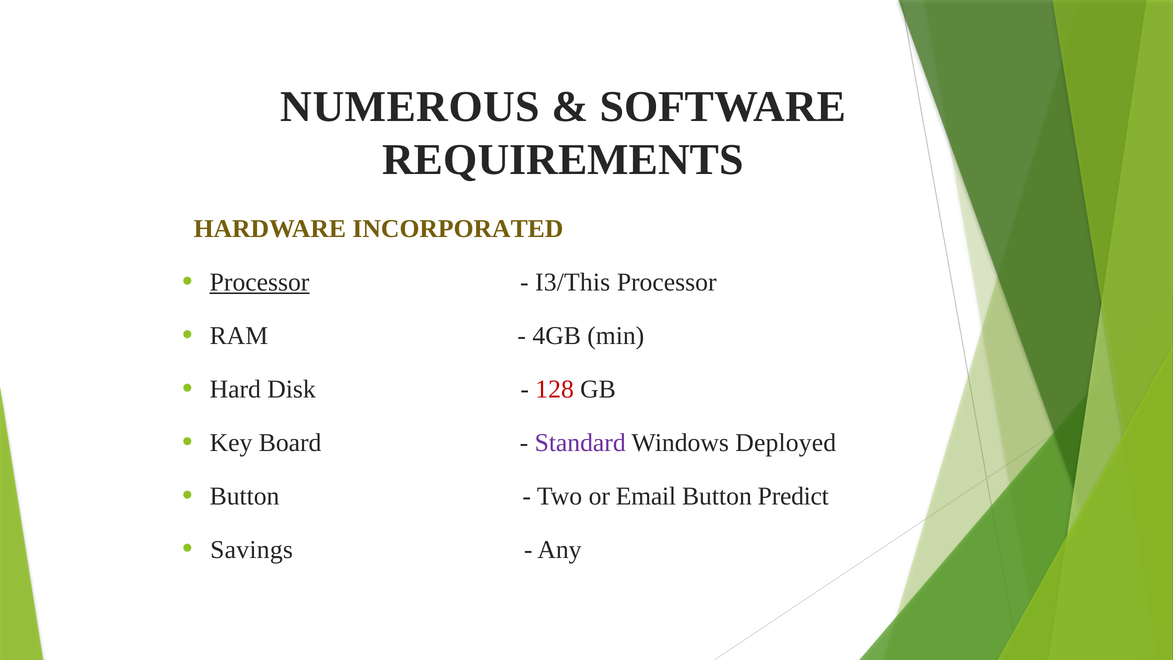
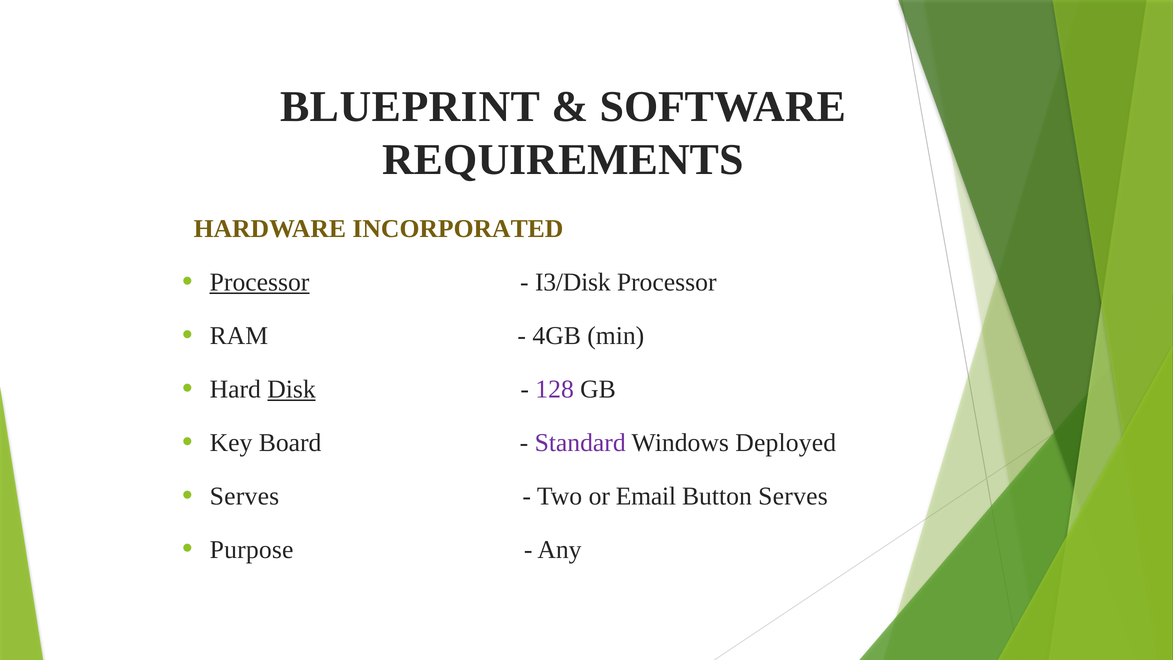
NUMEROUS: NUMEROUS -> BLUEPRINT (410, 107)
I3/This: I3/This -> I3/Disk (573, 282)
Disk underline: none -> present (292, 389)
128 colour: red -> purple (555, 389)
Button: Button -> Serves (244, 496)
Button Predict: Predict -> Serves (793, 496)
Savings: Savings -> Purpose (252, 549)
